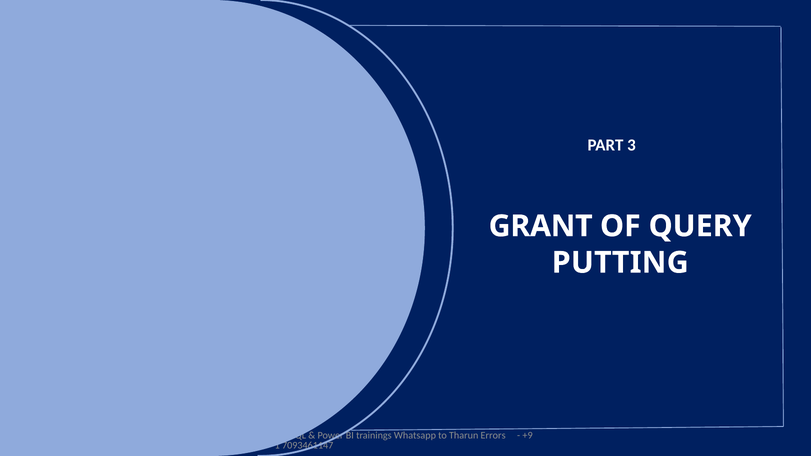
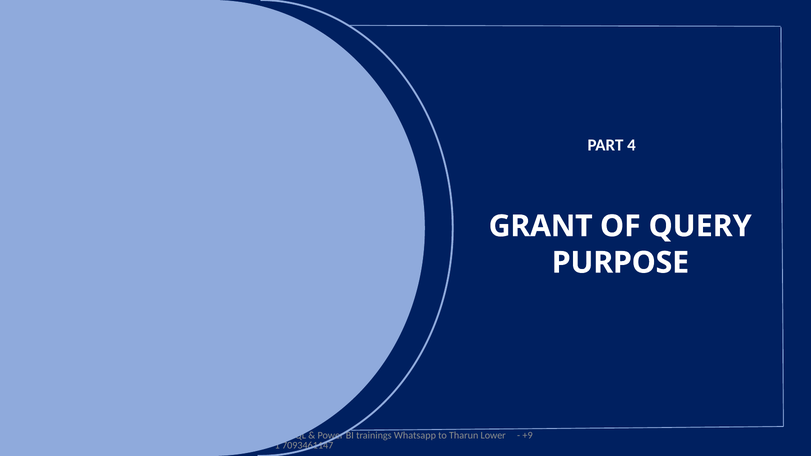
3: 3 -> 4 (631, 145)
PUTTING: PUTTING -> PURPOSE (620, 263)
Errors: Errors -> Lower (493, 436)
